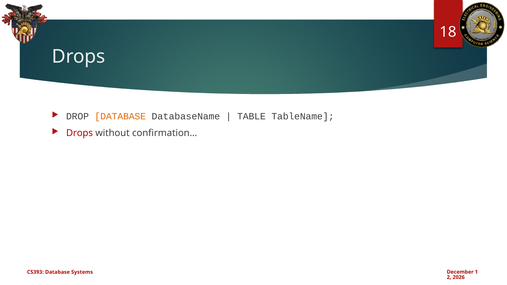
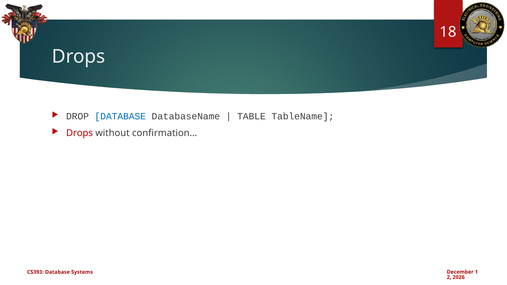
DATABASE colour: orange -> blue (120, 117)
